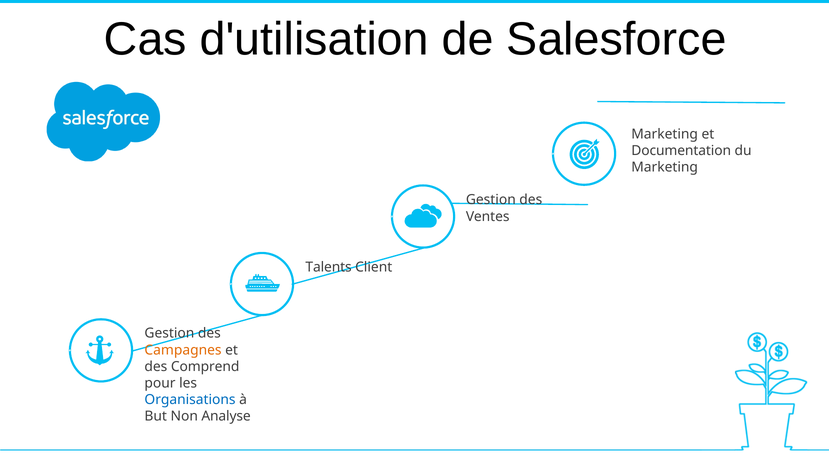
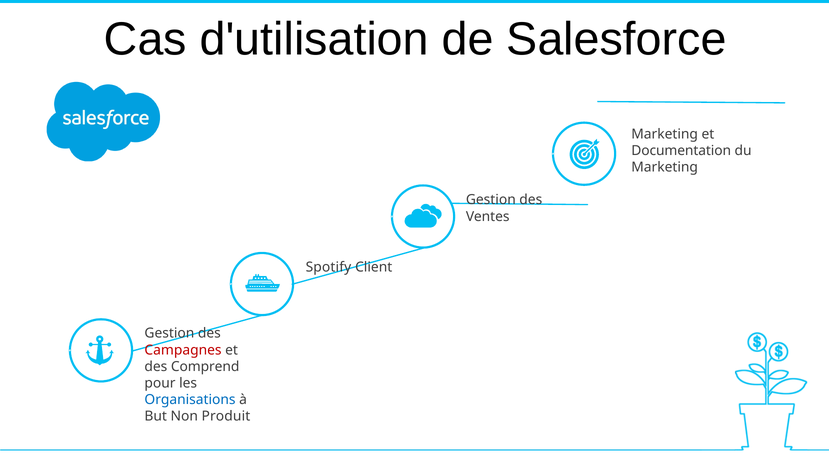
Talents: Talents -> Spotify (328, 267)
Campagnes colour: orange -> red (183, 350)
Analyse: Analyse -> Produit (226, 417)
